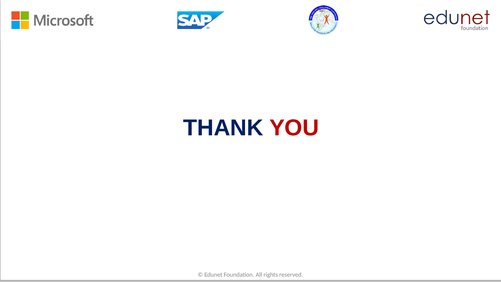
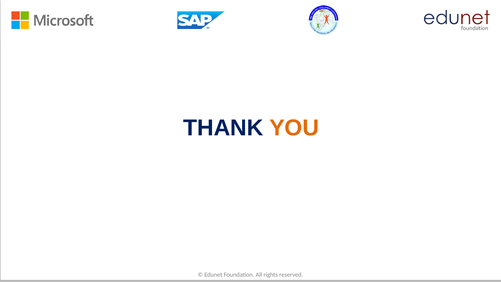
YOU colour: red -> orange (294, 128)
